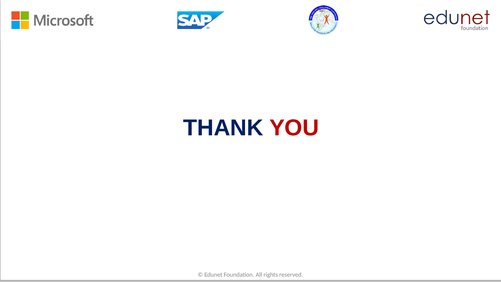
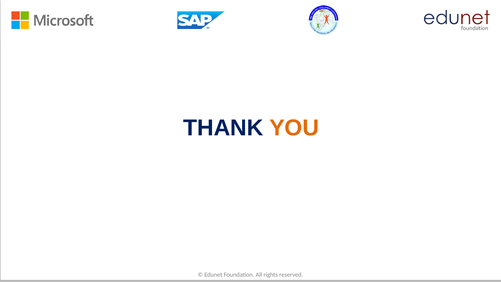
YOU colour: red -> orange (294, 128)
